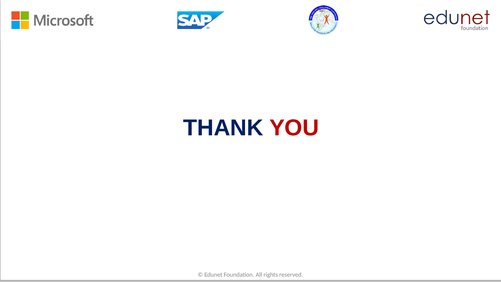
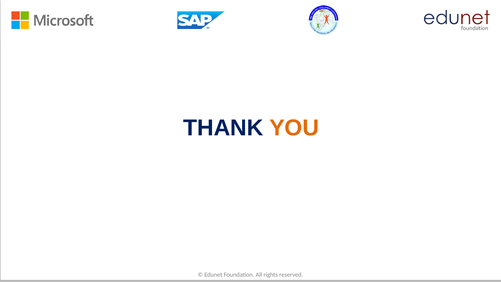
YOU colour: red -> orange (294, 128)
